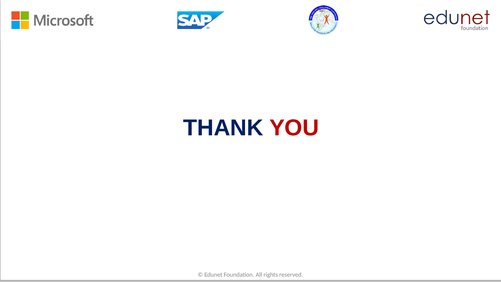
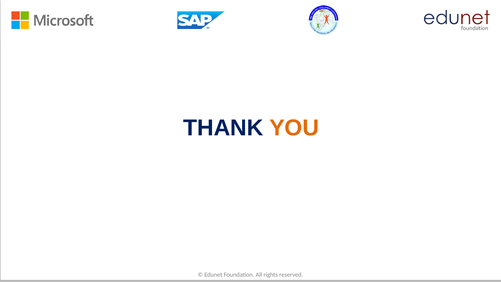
YOU colour: red -> orange (294, 128)
